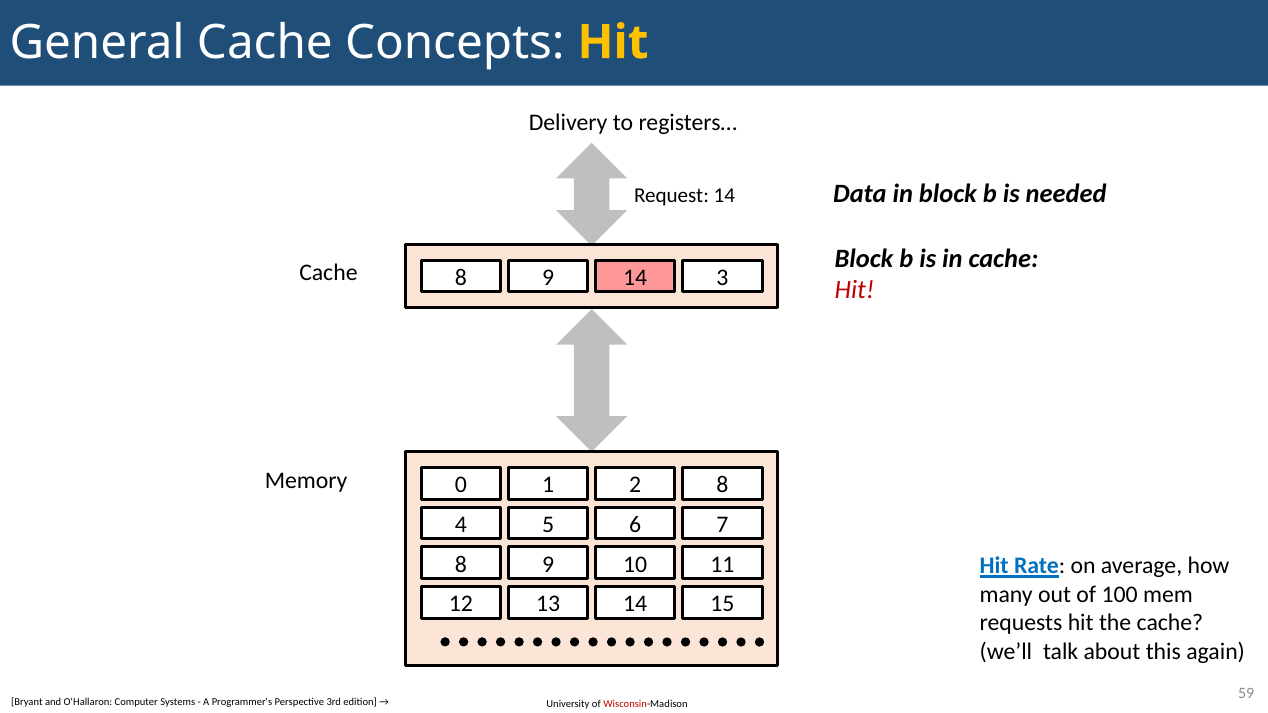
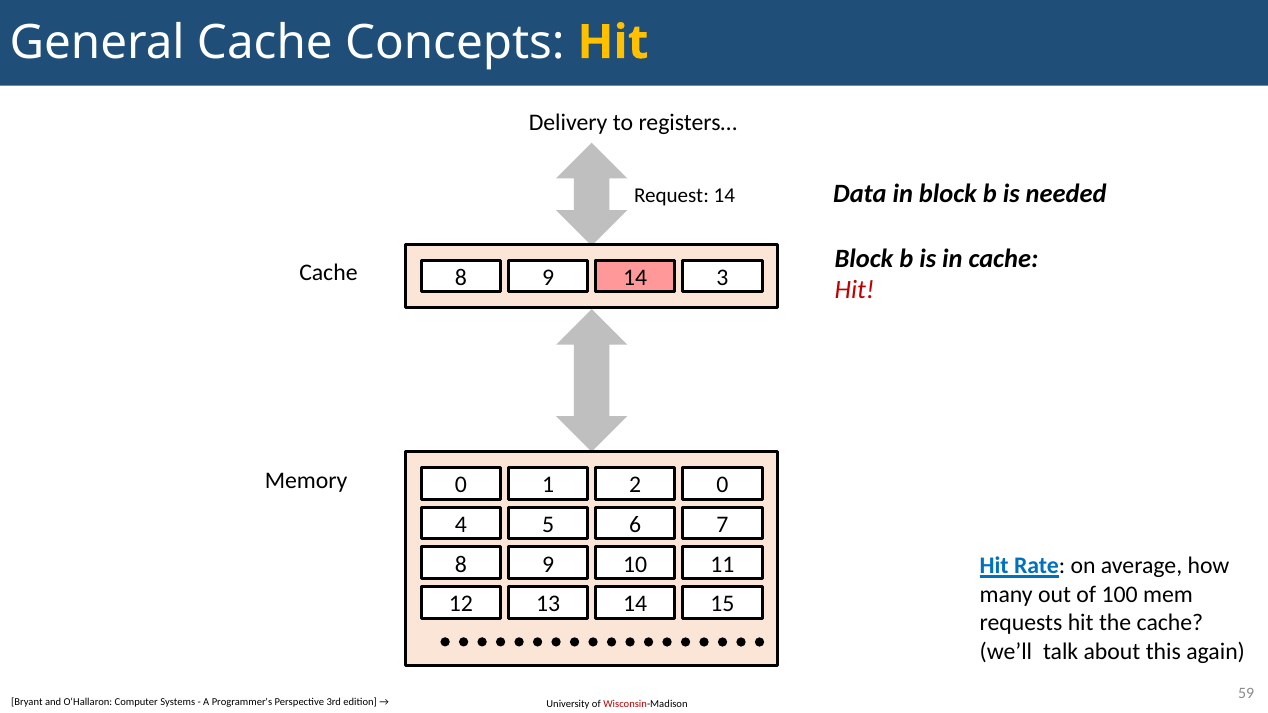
2 8: 8 -> 0 (722, 485)
